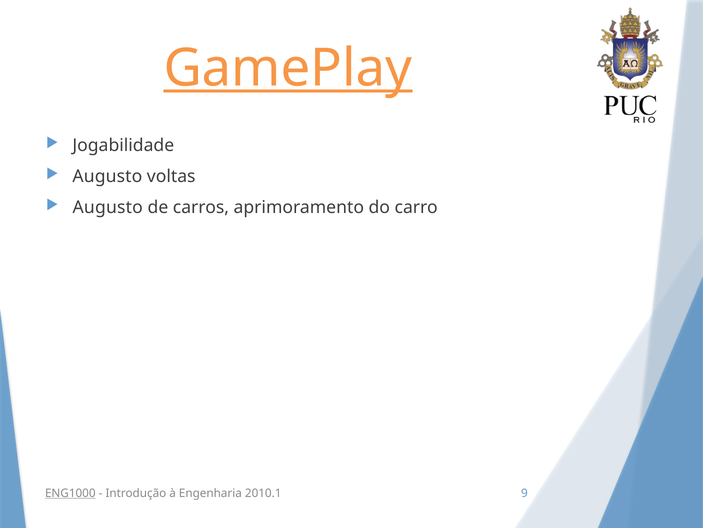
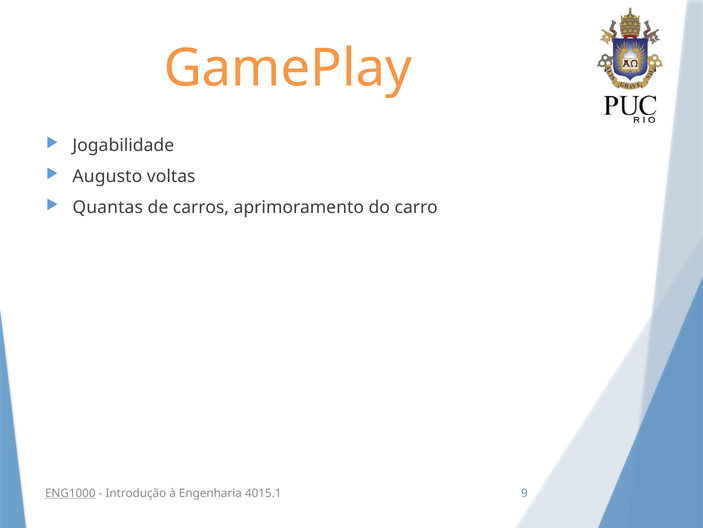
GamePlay underline: present -> none (288, 68)
Augusto: Augusto -> Quantas (108, 207)
2010.1: 2010.1 -> 4015.1 (263, 492)
